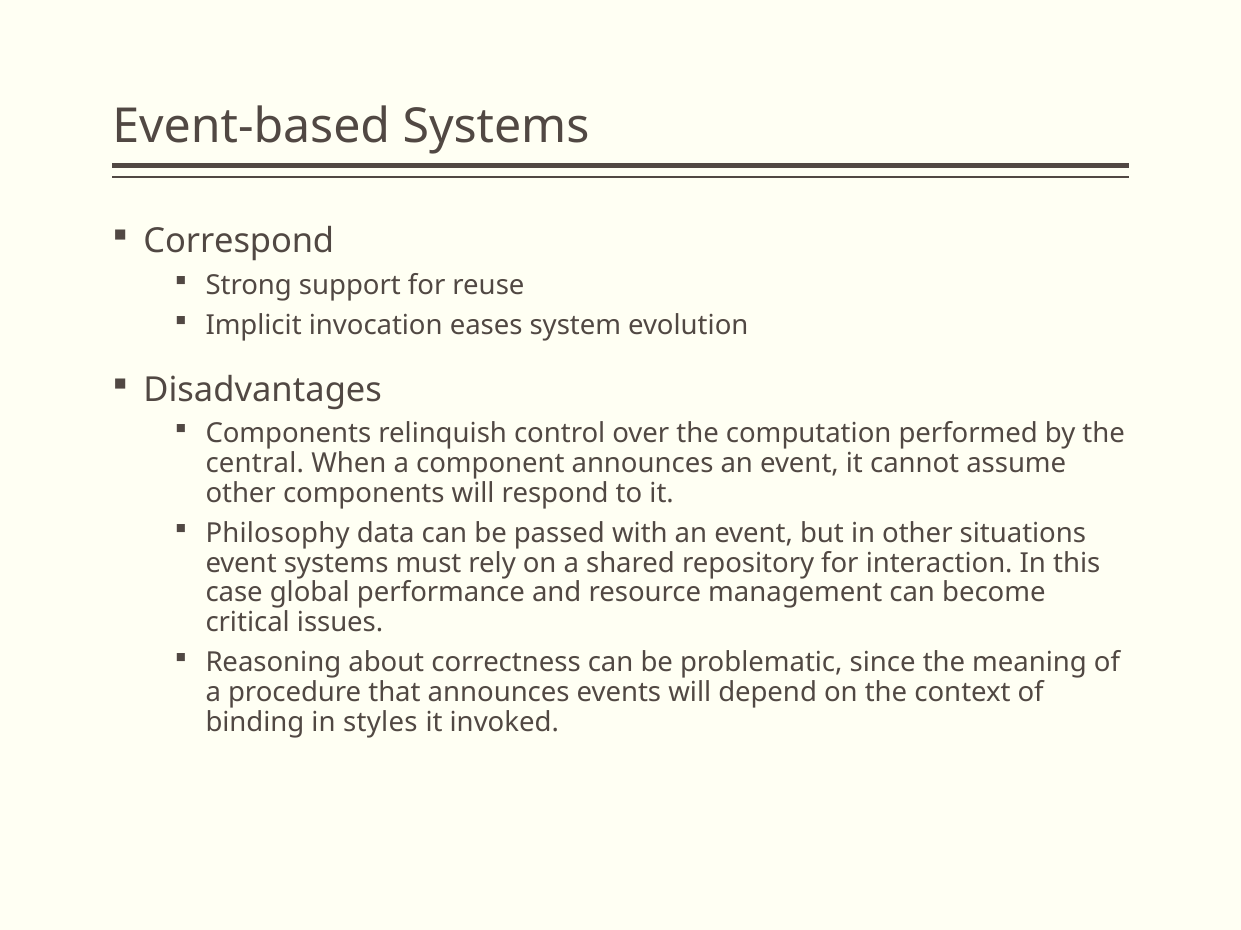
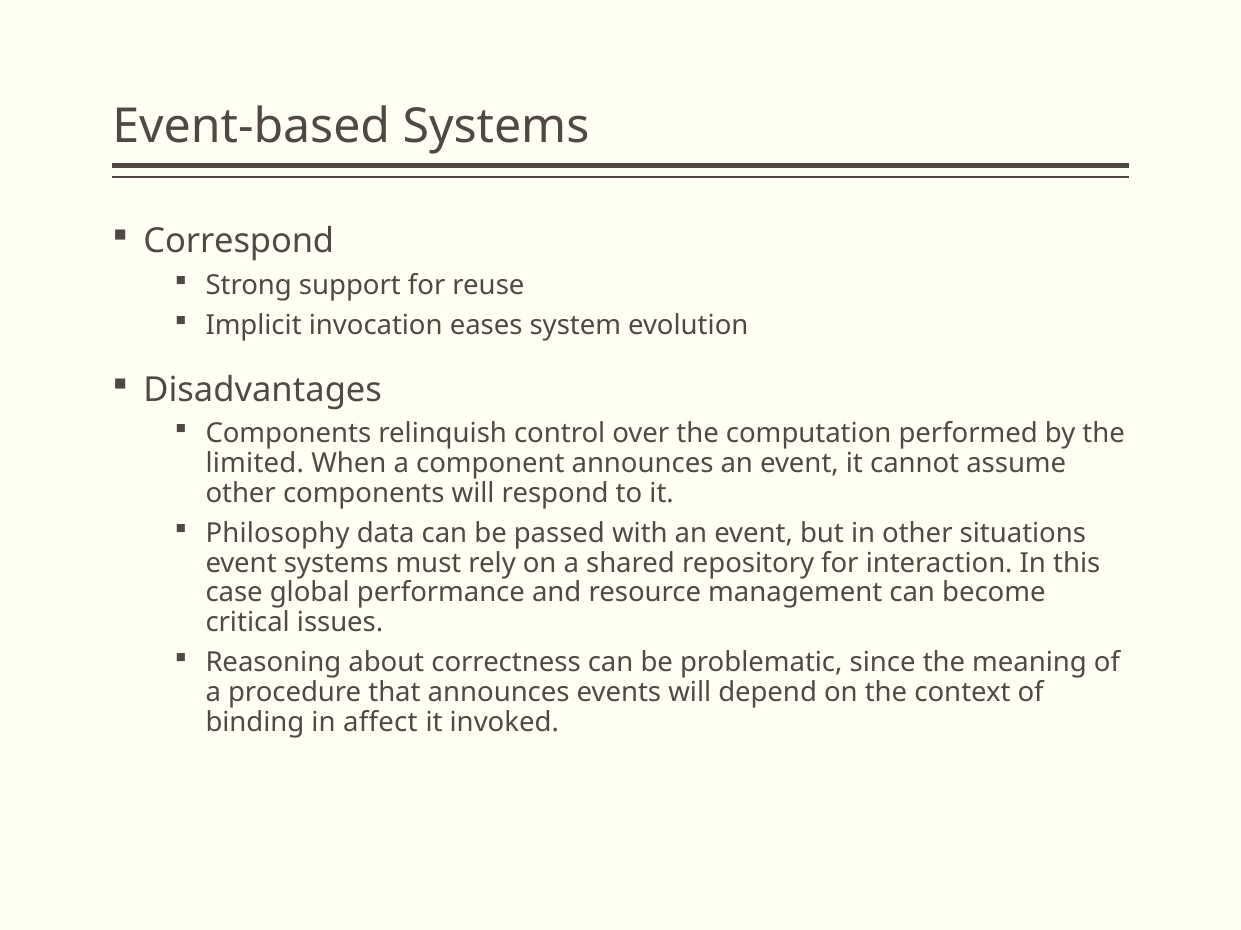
central: central -> limited (255, 464)
styles: styles -> affect (380, 723)
